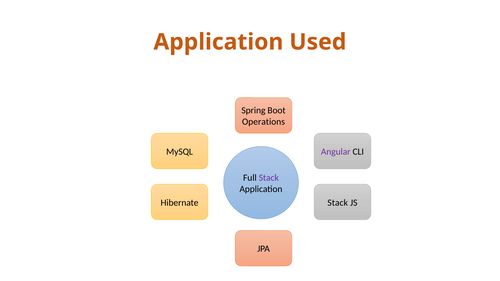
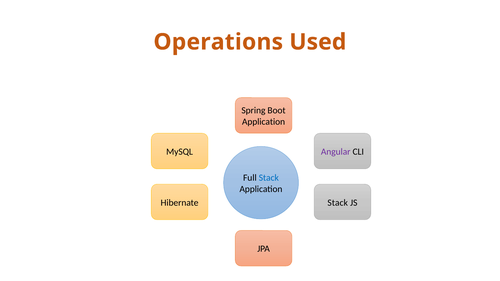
Application: Application -> Operations (218, 42)
Operations: Operations -> Application (264, 122)
Stack colour: purple -> blue (269, 178)
